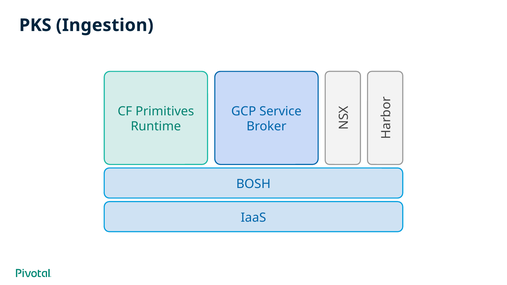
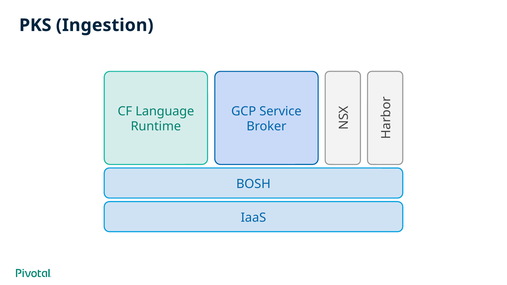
Primitives: Primitives -> Language (165, 111)
